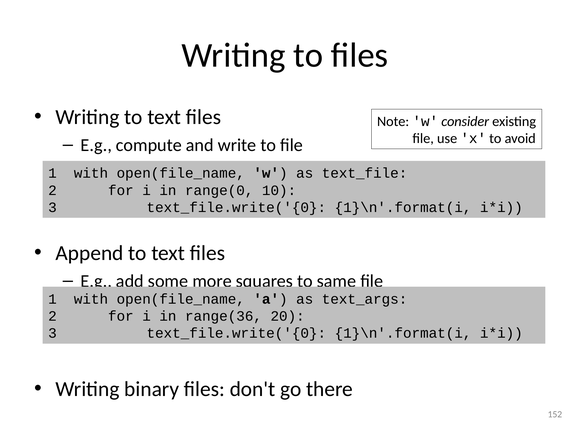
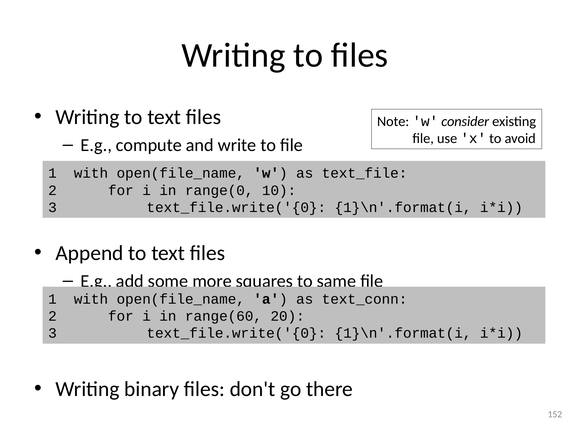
text_args: text_args -> text_conn (365, 299)
range(36: range(36 -> range(60 (223, 316)
